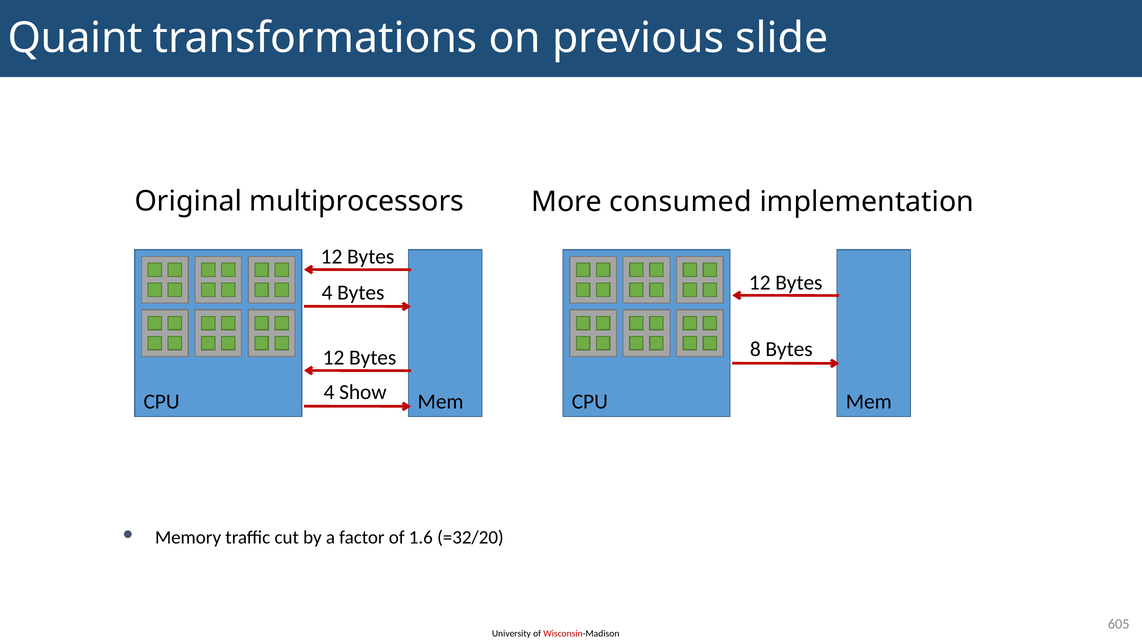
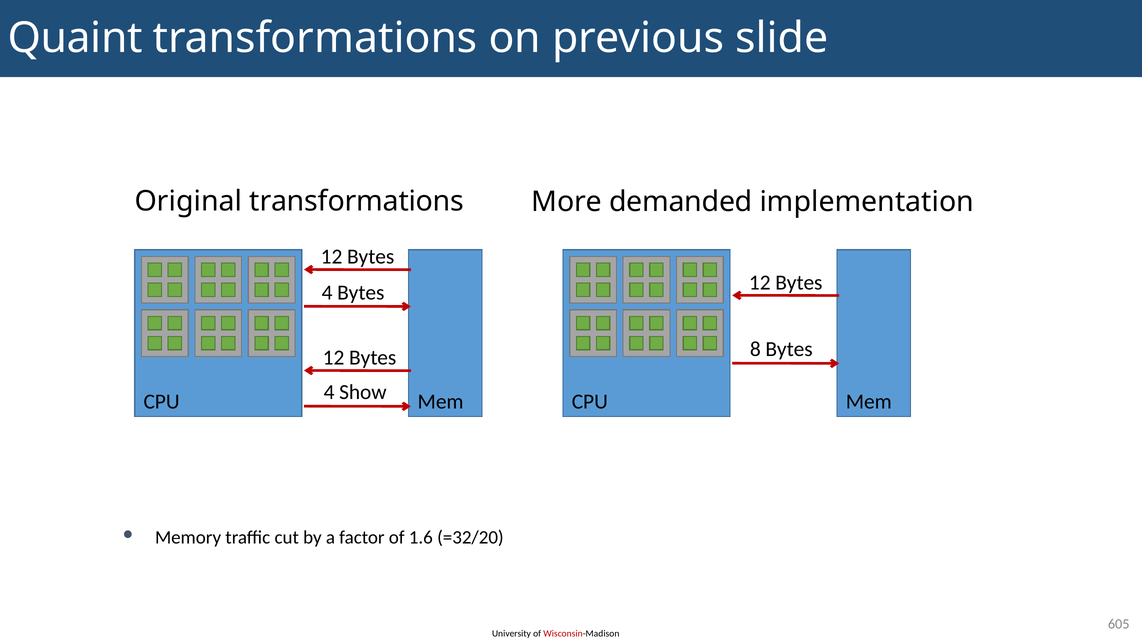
Original multiprocessors: multiprocessors -> transformations (357, 202)
consumed: consumed -> demanded (681, 202)
